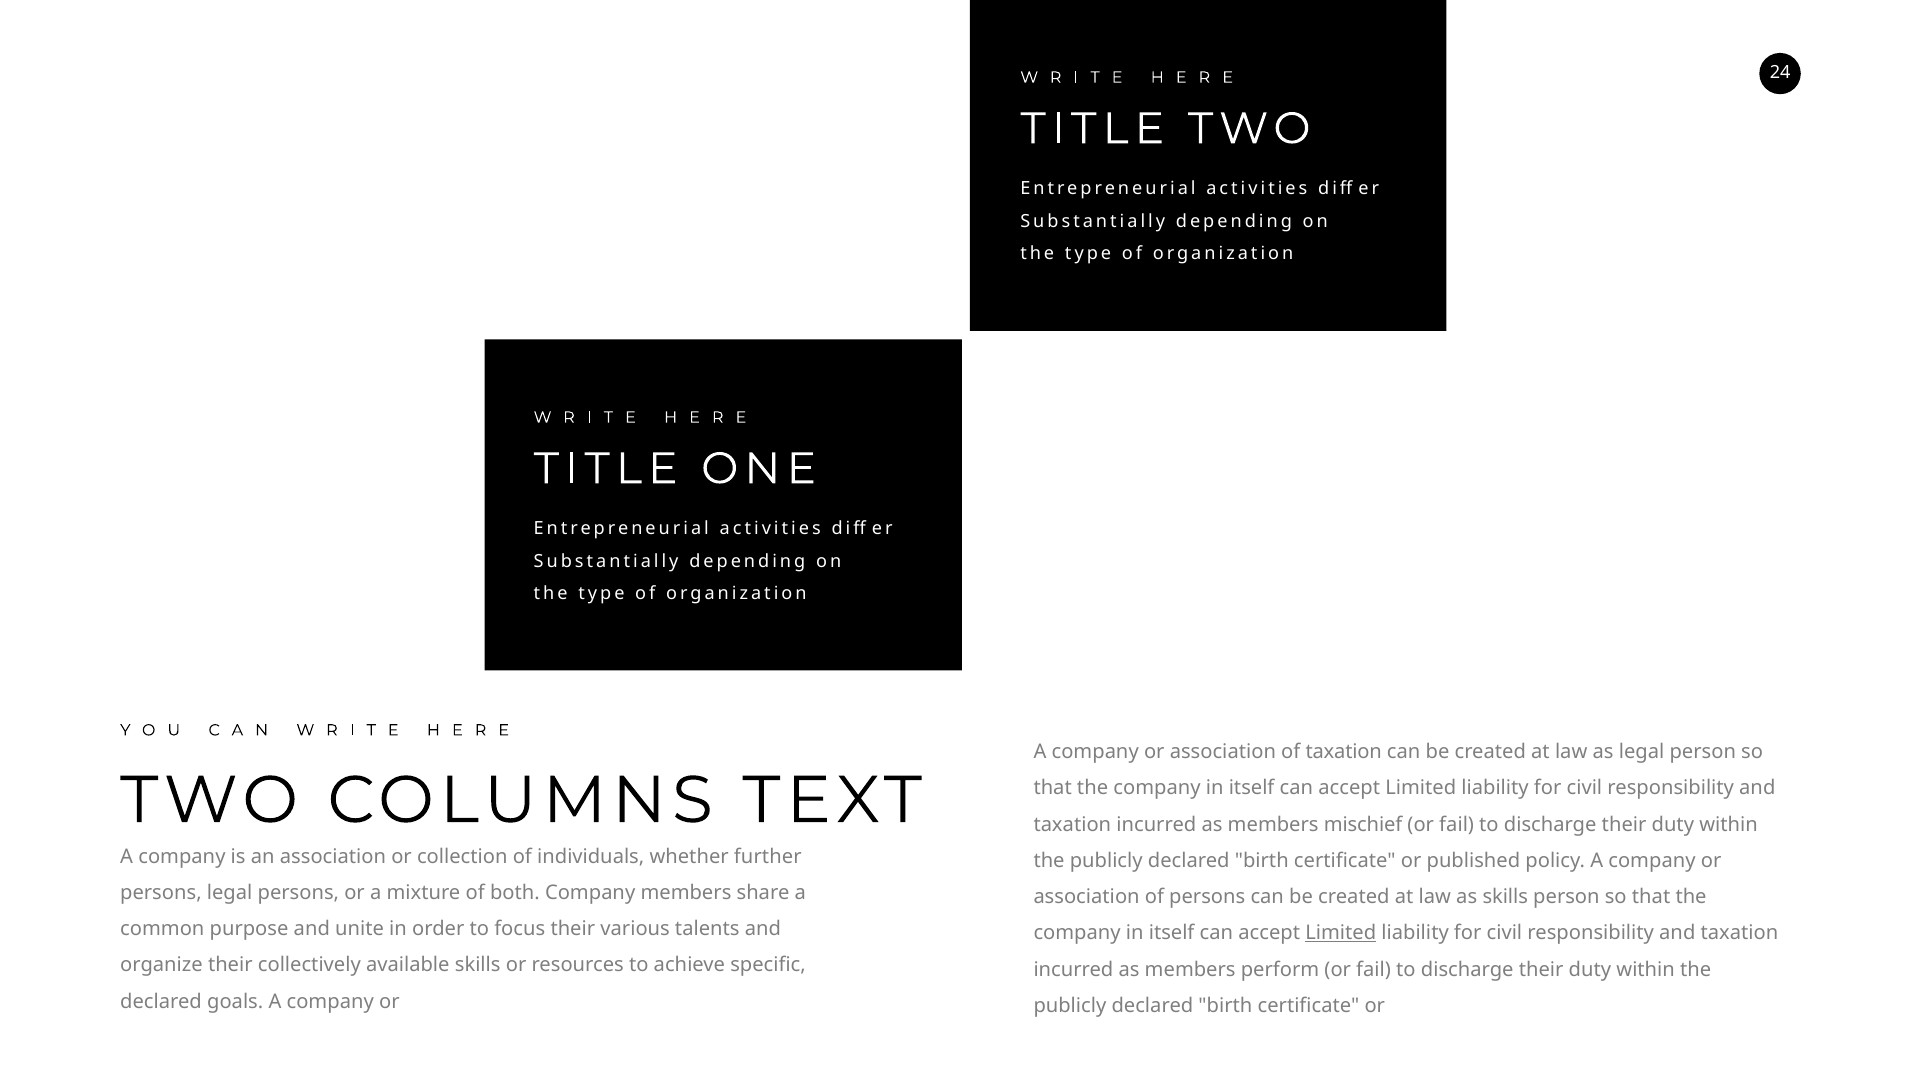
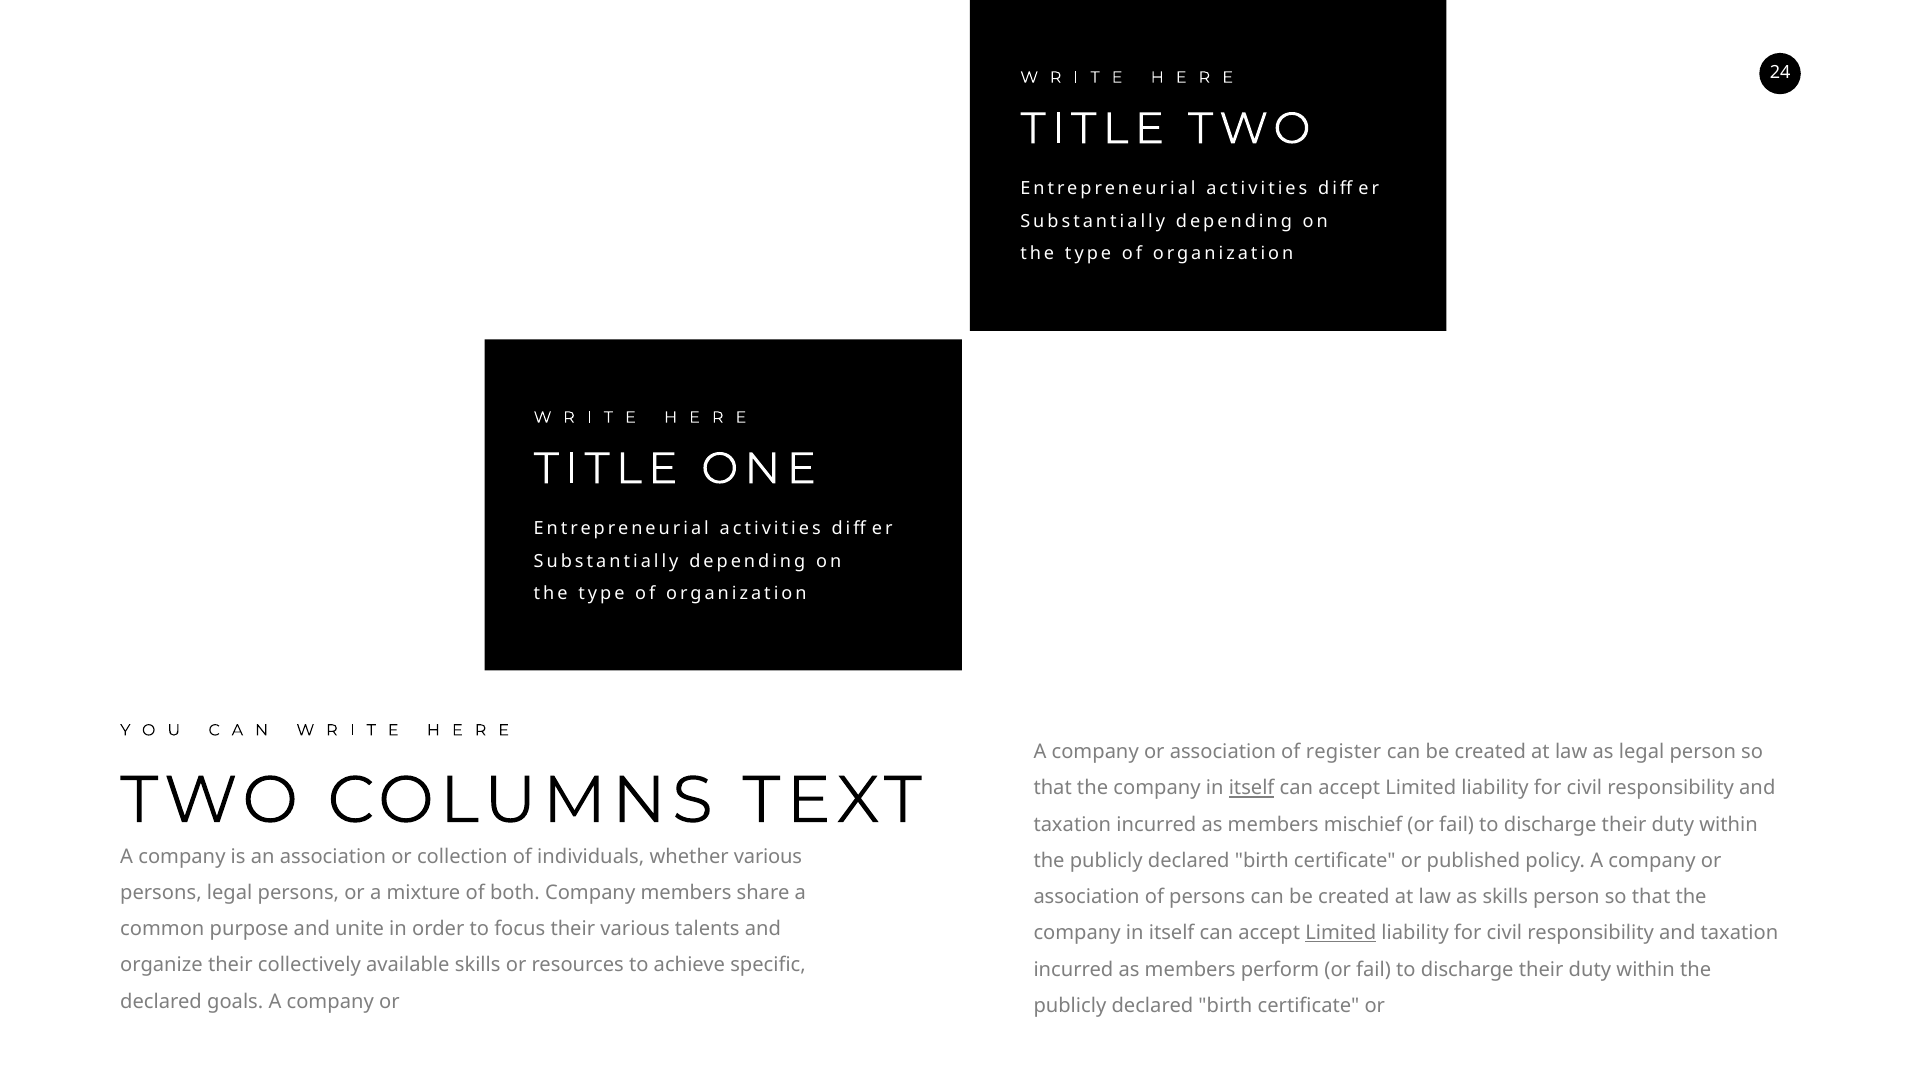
of taxation: taxation -> register (1343, 752)
itself underline: none -> present (1252, 788)
whether further: further -> various (768, 857)
